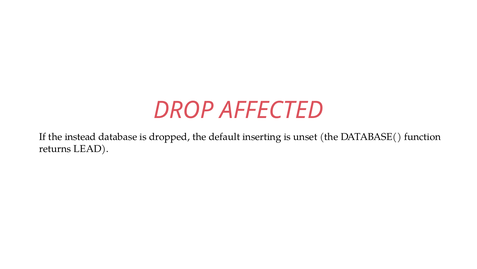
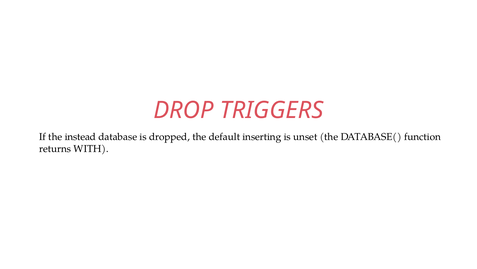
AFFECTED: AFFECTED -> TRIGGERS (272, 110)
LEAD: LEAD -> WITH (91, 149)
